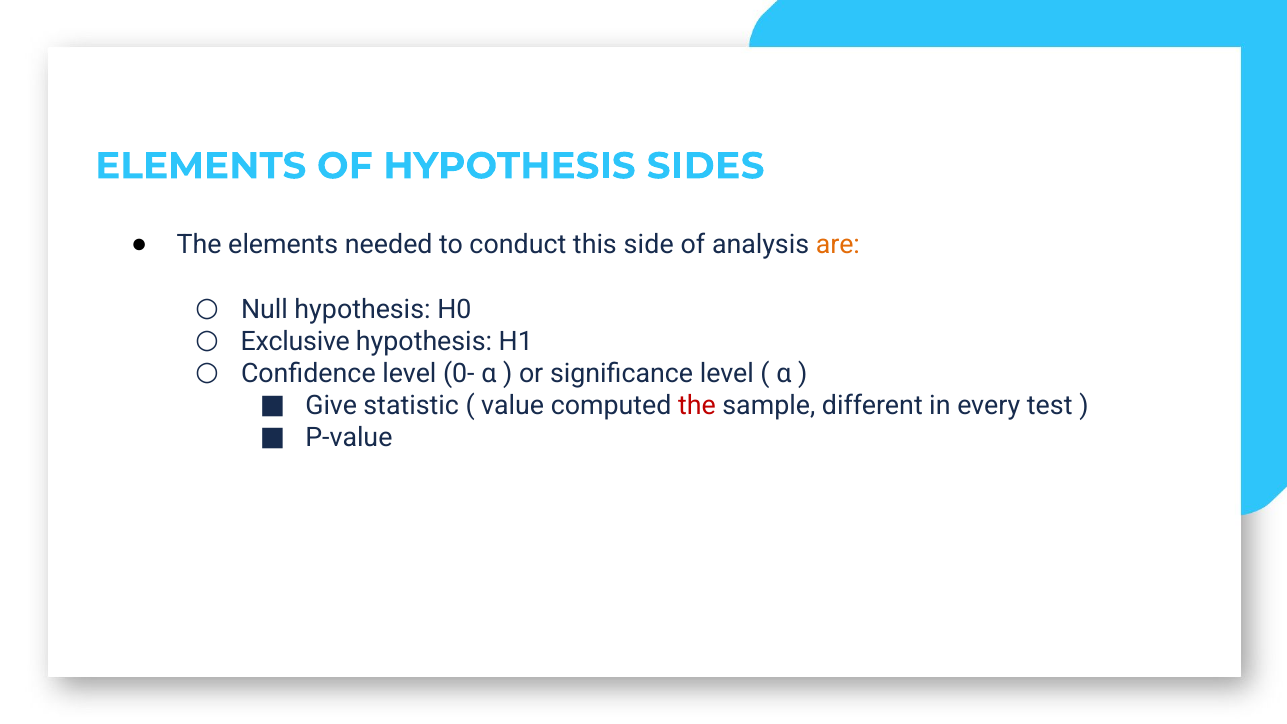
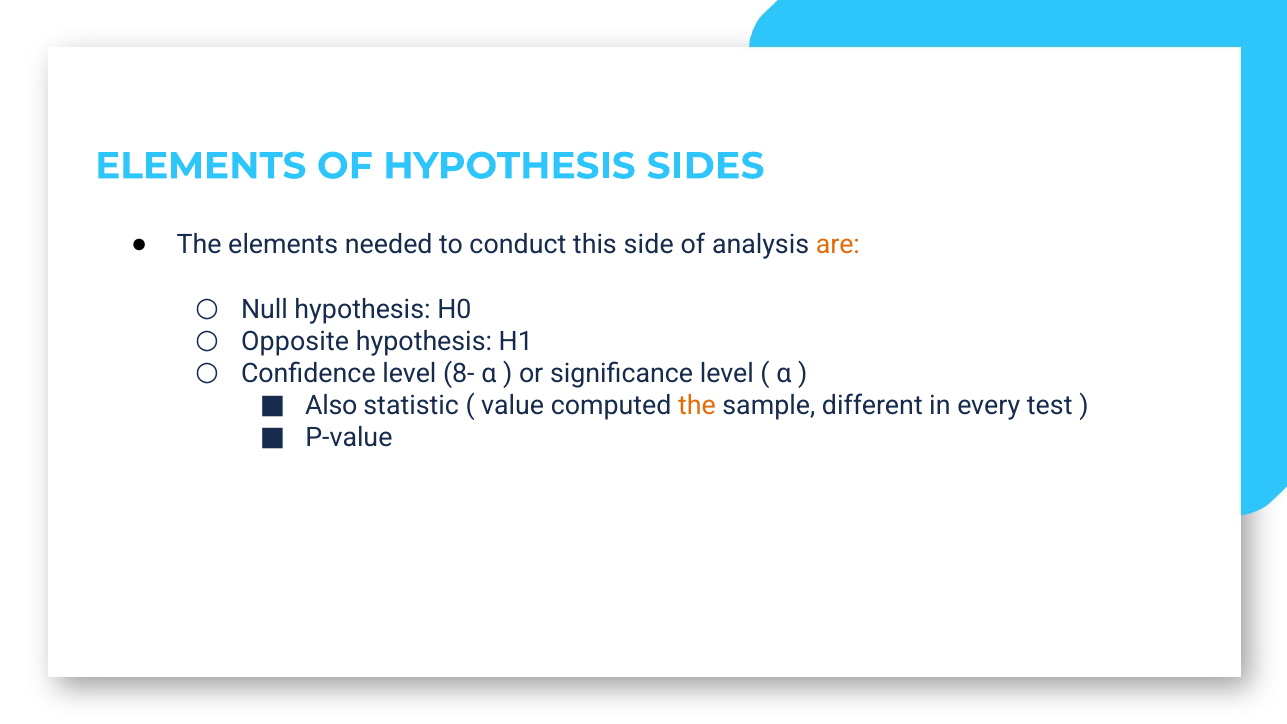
Exclusive: Exclusive -> Opposite (295, 341)
0-: 0- -> 8- (459, 374)
Give: Give -> Also (331, 406)
the colour: red -> orange (697, 406)
